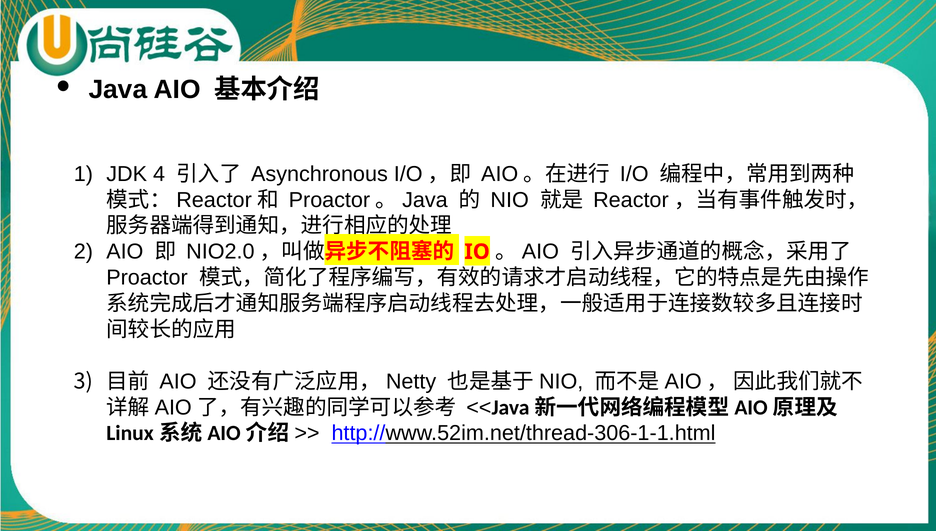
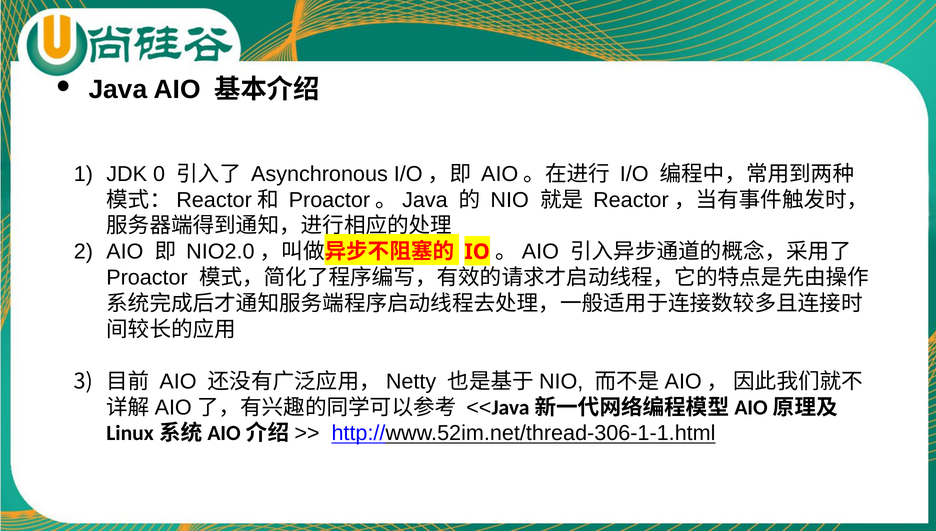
4: 4 -> 0 (159, 174)
